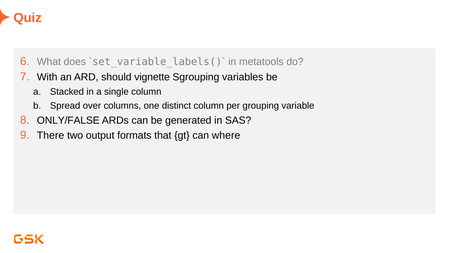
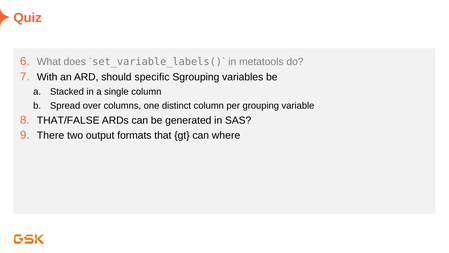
vignette: vignette -> specific (152, 77)
ONLY/FALSE: ONLY/FALSE -> THAT/FALSE (68, 120)
